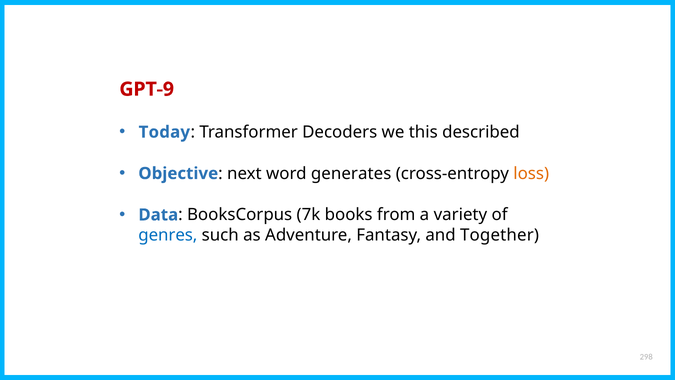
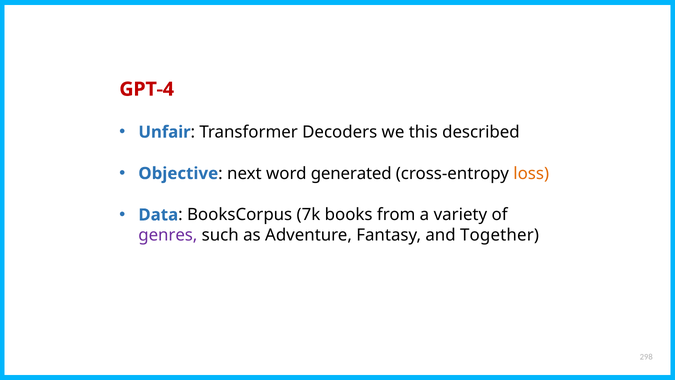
GPT-9: GPT-9 -> GPT-4 (147, 89)
Today: Today -> Unfair (164, 132)
generates: generates -> generated (351, 173)
genres colour: blue -> purple (168, 235)
